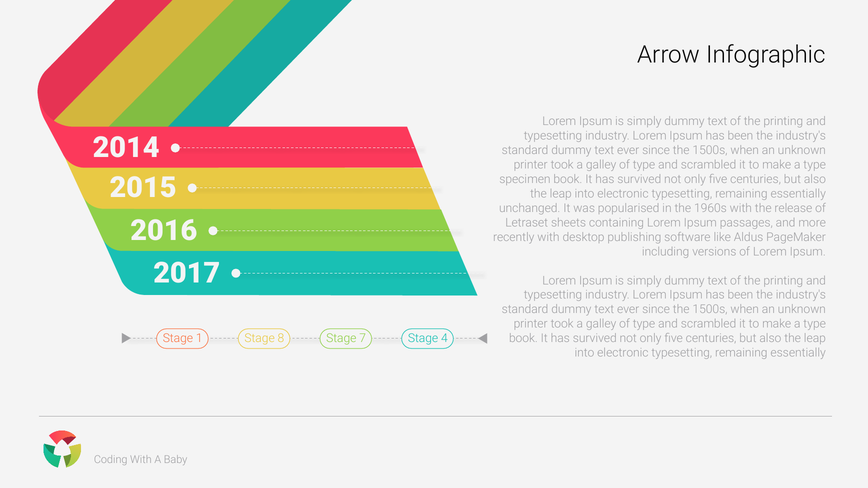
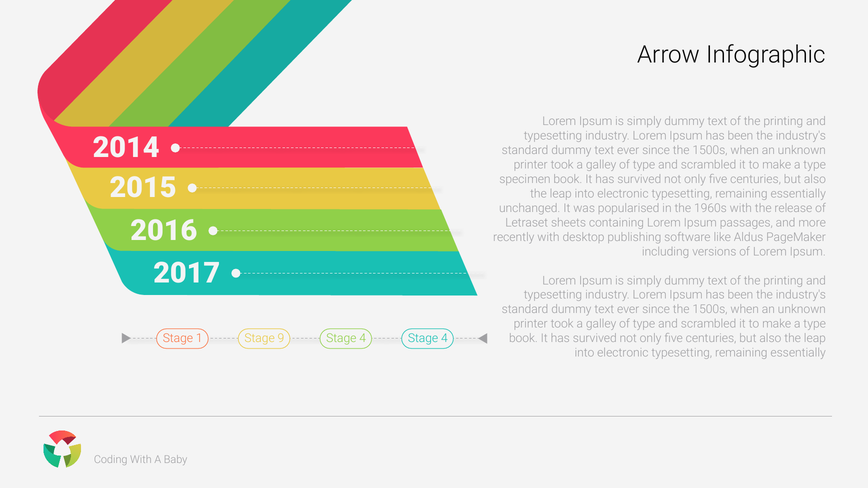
8: 8 -> 9 (281, 339)
7: 7 -> 4 (363, 339)
